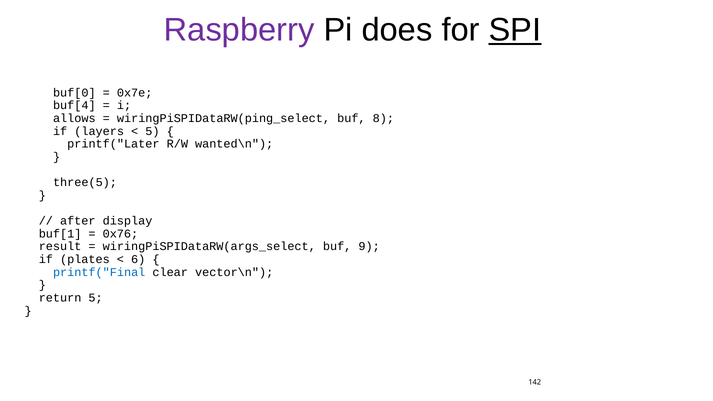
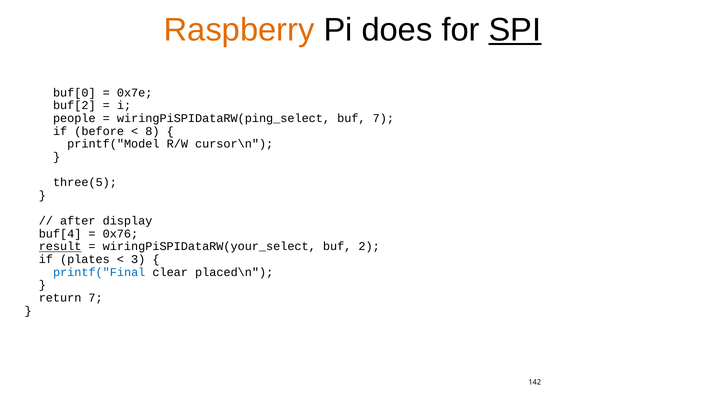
Raspberry colour: purple -> orange (239, 30)
buf[4: buf[4 -> buf[2 (74, 106)
allows: allows -> people (74, 118)
buf 8: 8 -> 7 (383, 118)
layers: layers -> before (99, 131)
5: 5 -> 8 (152, 131)
printf("Later: printf("Later -> printf("Model (113, 144)
wanted\n: wanted\n -> cursor\n (234, 144)
buf[1: buf[1 -> buf[4 (60, 234)
result underline: none -> present (60, 247)
wiringPiSPIDataRW(args_select: wiringPiSPIDataRW(args_select -> wiringPiSPIDataRW(your_select (209, 247)
9: 9 -> 2 (369, 247)
6: 6 -> 3 (138, 259)
vector\n: vector\n -> placed\n (234, 272)
return 5: 5 -> 7 (96, 298)
